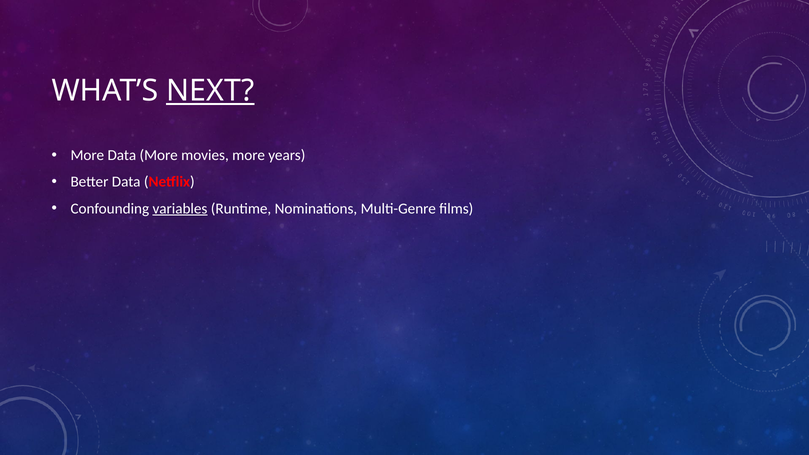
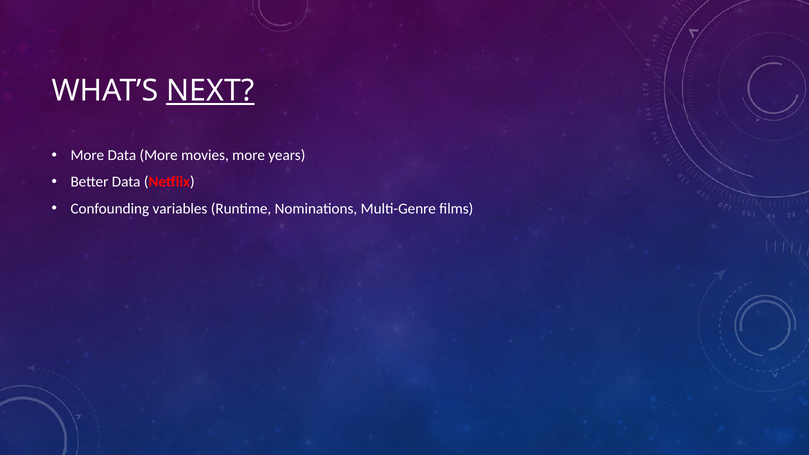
variables underline: present -> none (180, 209)
